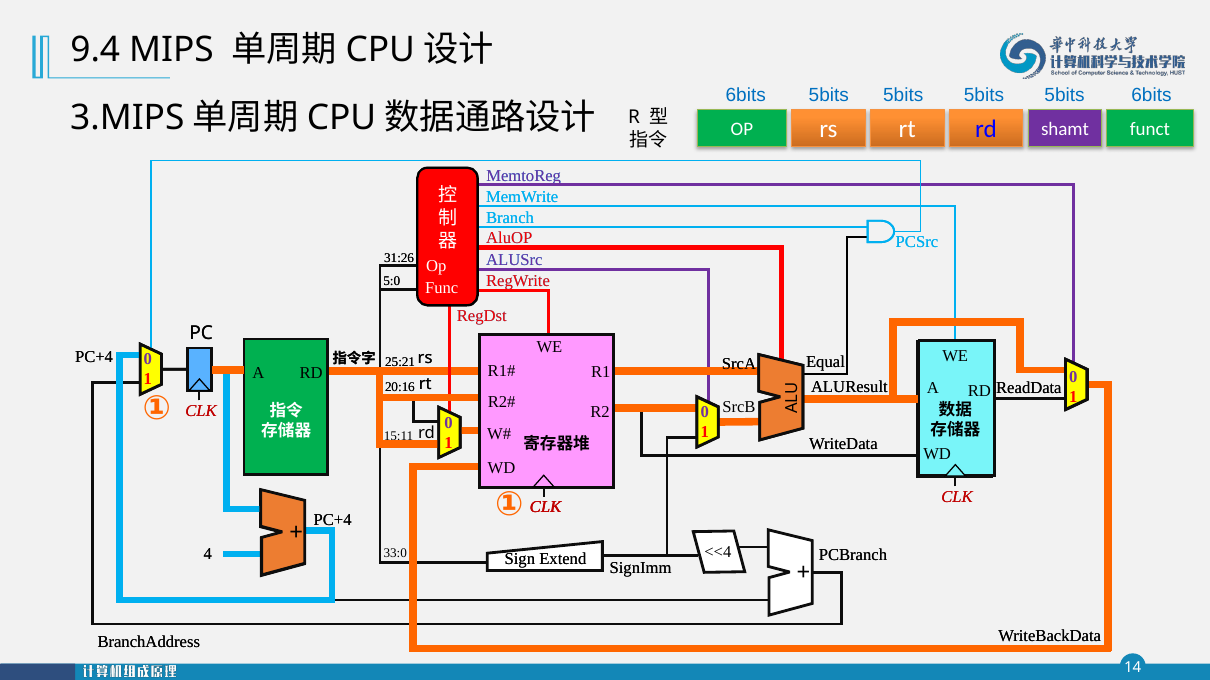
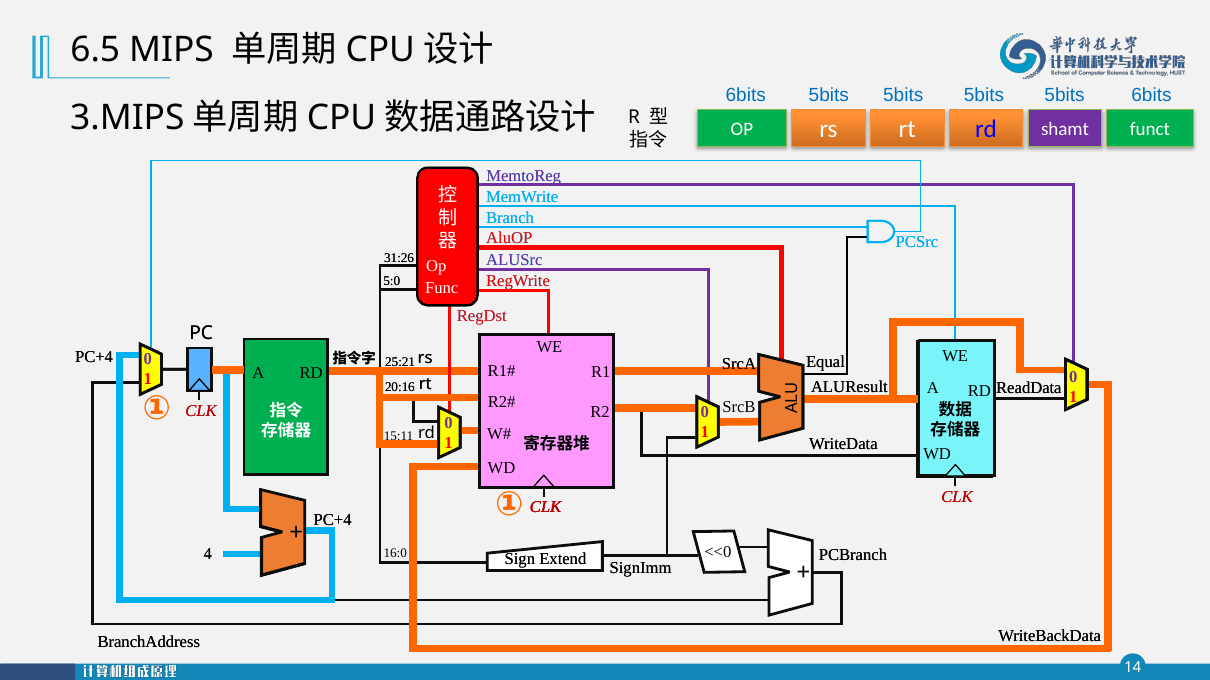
9.4: 9.4 -> 6.5 (95, 50)
<<4: <<4 -> <<0 (718, 553)
33:0: 33:0 -> 16:0 (395, 553)
